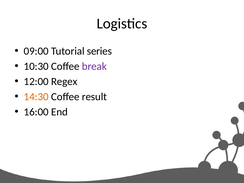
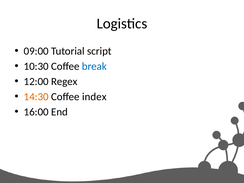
series: series -> script (99, 51)
break colour: purple -> blue (94, 66)
result: result -> index (94, 97)
